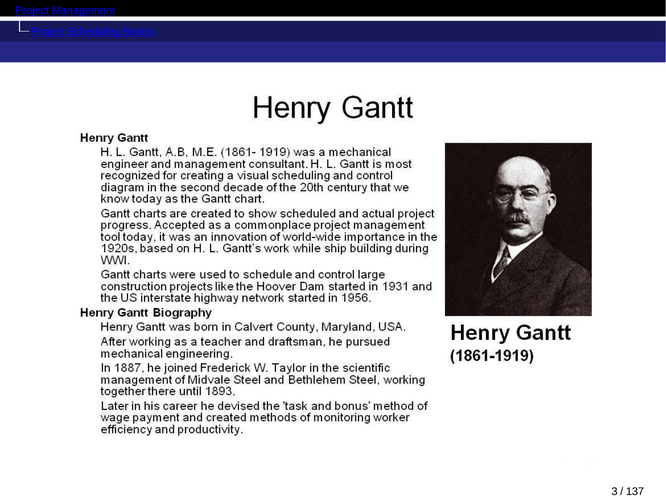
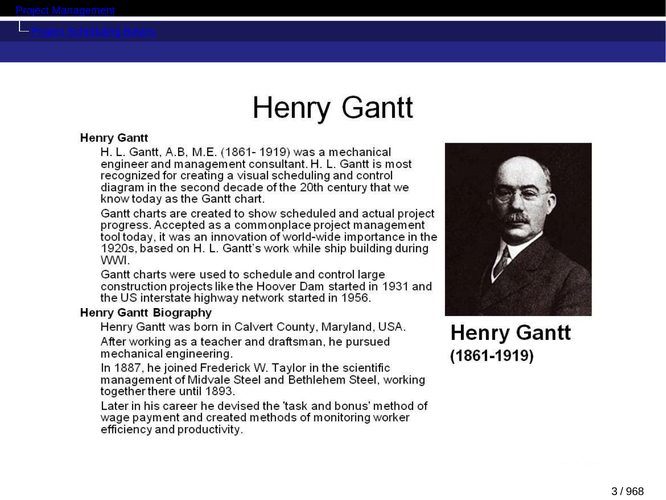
137: 137 -> 968 (635, 492)
